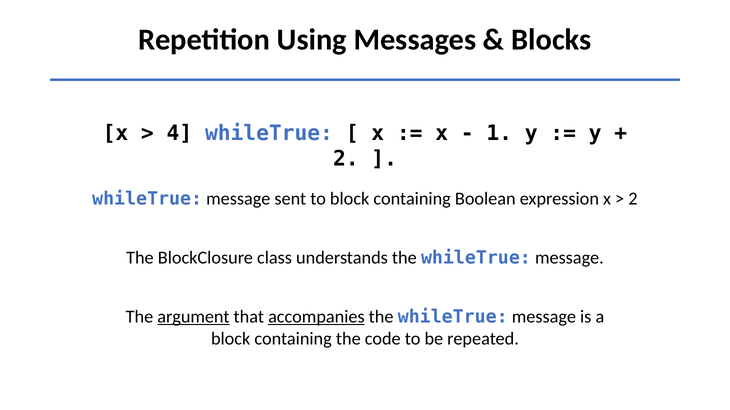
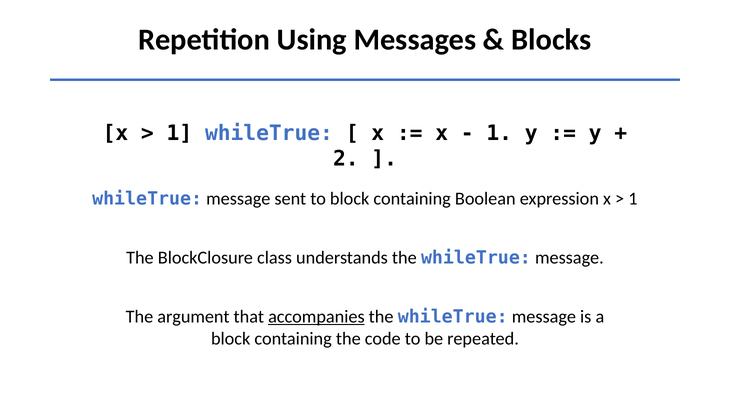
4: 4 -> 1 (179, 133)
2: 2 -> 1 (633, 199)
argument underline: present -> none (193, 317)
